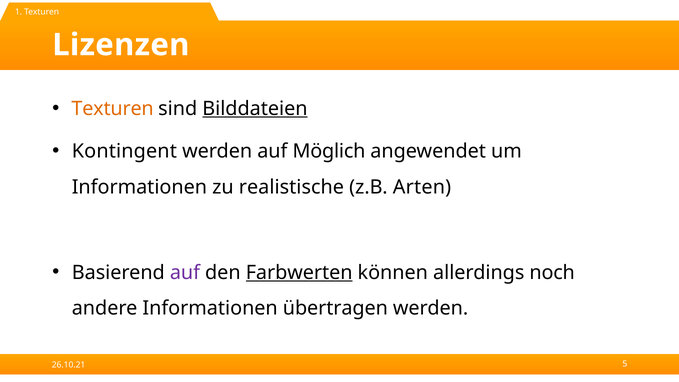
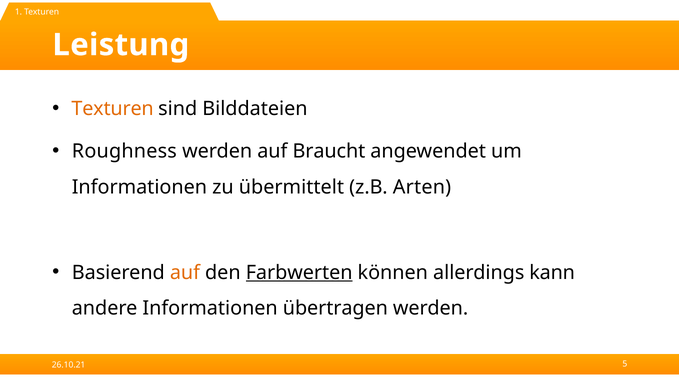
Lizenzen: Lizenzen -> Leistung (121, 45)
Bilddateien underline: present -> none (255, 109)
Kontingent: Kontingent -> Roughness (124, 151)
Möglich: Möglich -> Braucht (329, 151)
realistische: realistische -> übermittelt (291, 187)
auf colour: purple -> orange (185, 272)
noch: noch -> kann (552, 272)
